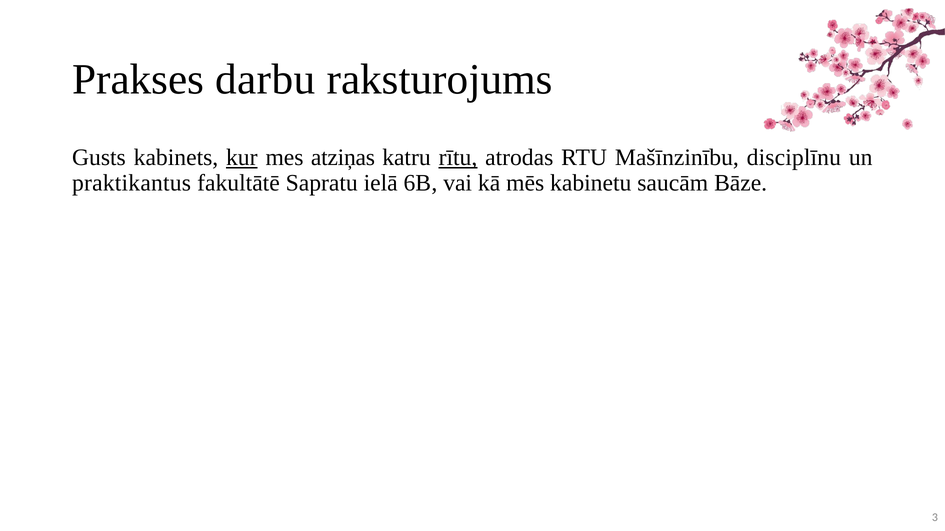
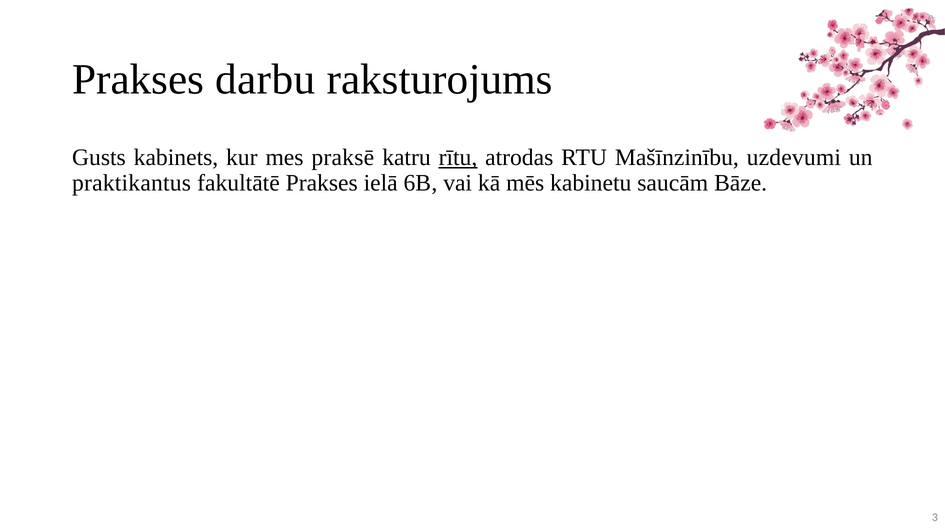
kur underline: present -> none (242, 158)
atziņas: atziņas -> praksē (343, 158)
disciplīnu: disciplīnu -> uzdevumi (794, 158)
fakultātē Sapratu: Sapratu -> Prakses (322, 183)
